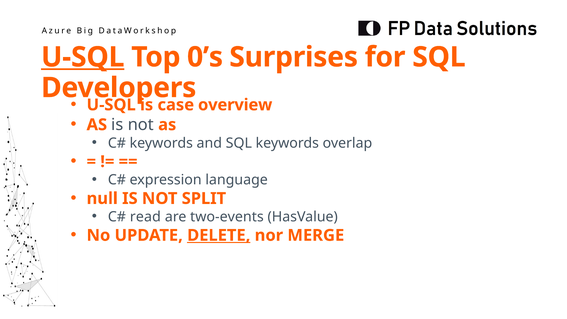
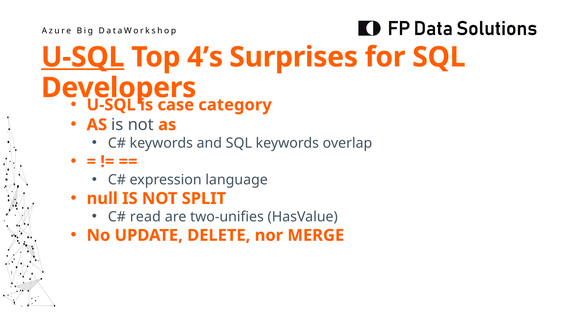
0’s: 0’s -> 4’s (205, 57)
overview: overview -> category (235, 105)
two-events: two-events -> two-unifies (227, 217)
DELETE underline: present -> none (219, 235)
